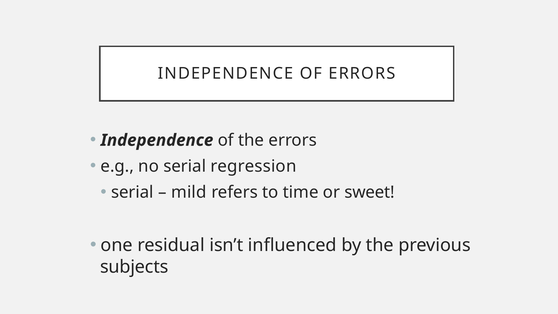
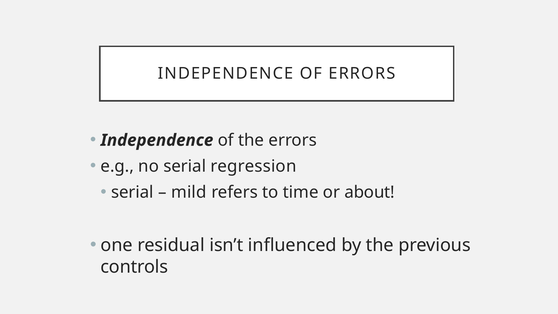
sweet: sweet -> about (370, 192)
subjects: subjects -> controls (134, 267)
